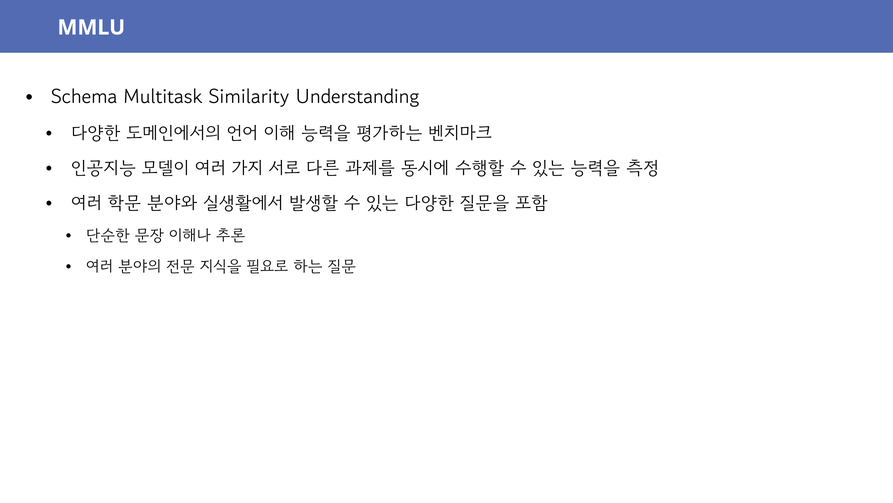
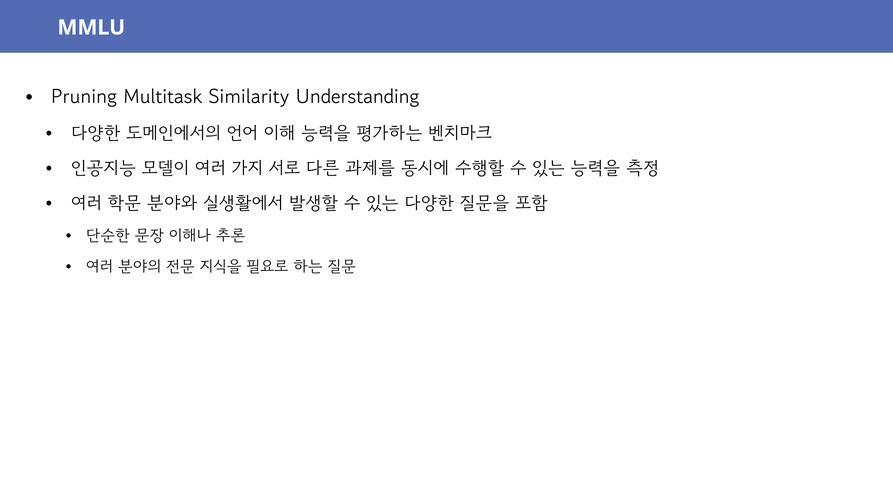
Schema: Schema -> Pruning (84, 98)
